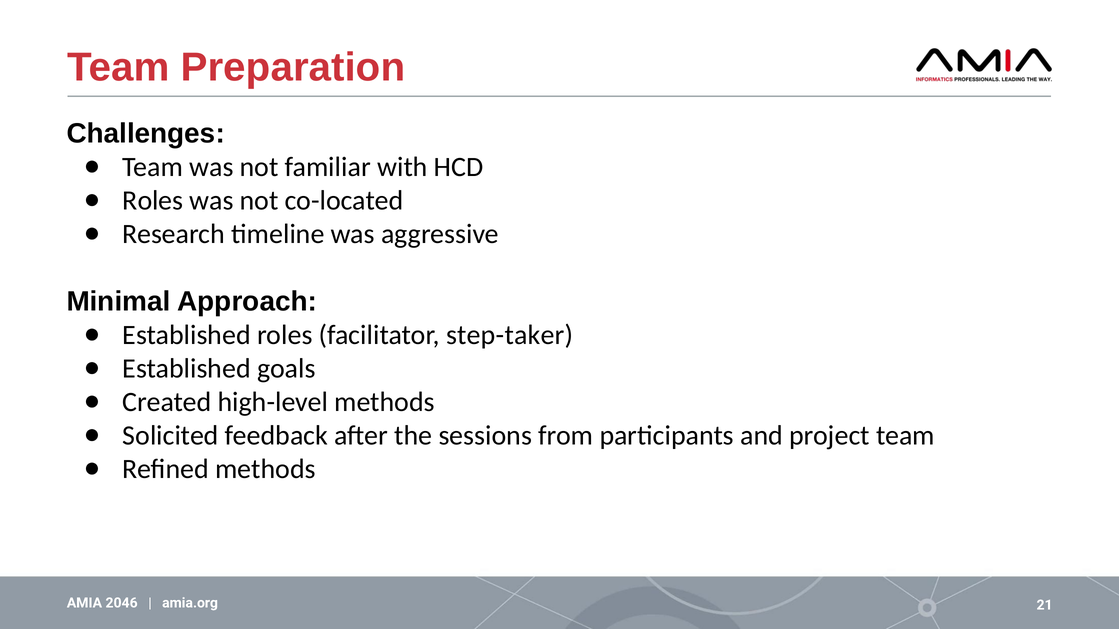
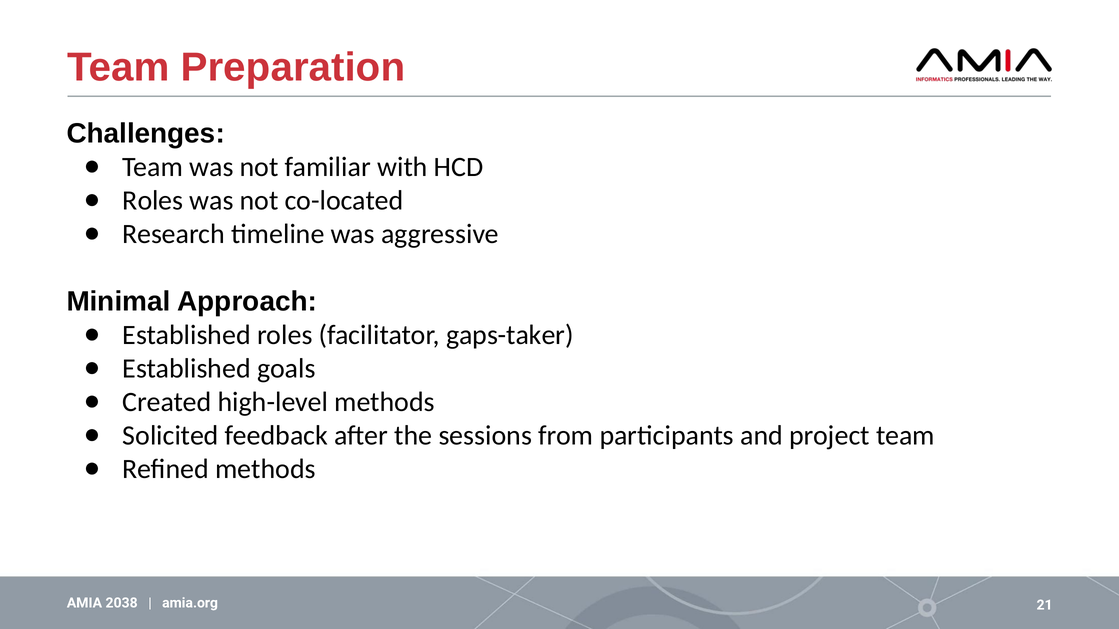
step-taker: step-taker -> gaps-taker (510, 335)
2046: 2046 -> 2038 (122, 603)
